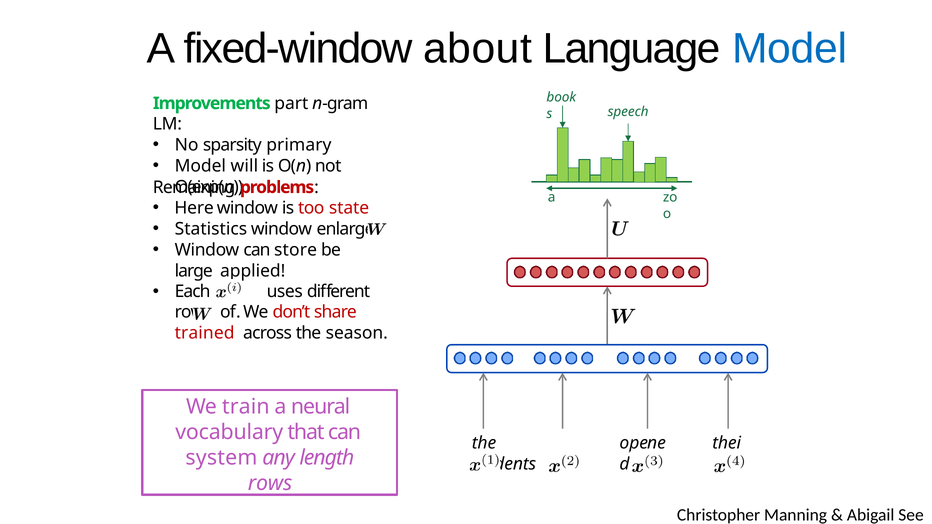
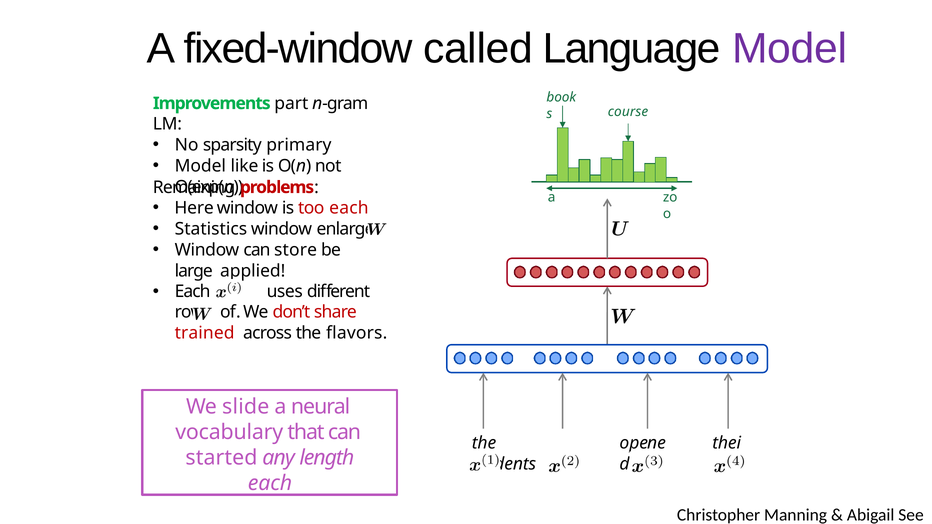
about: about -> called (478, 49)
Model colour: blue -> purple (790, 49)
speech: speech -> course (628, 112)
will: will -> like (244, 166)
too state: state -> each (349, 208)
season: season -> flavors (357, 333)
train: train -> slide (246, 407)
system: system -> started (221, 458)
rows: rows -> each (270, 484)
